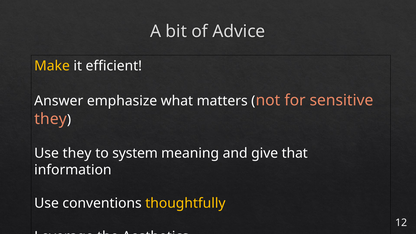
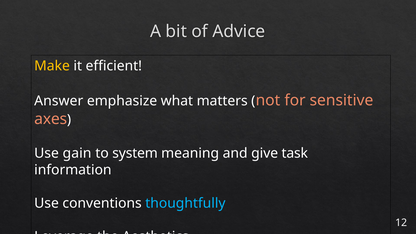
they: they -> axes (51, 119)
Use they: they -> gain (77, 153)
that: that -> task (295, 153)
thoughtfully colour: yellow -> light blue (185, 203)
